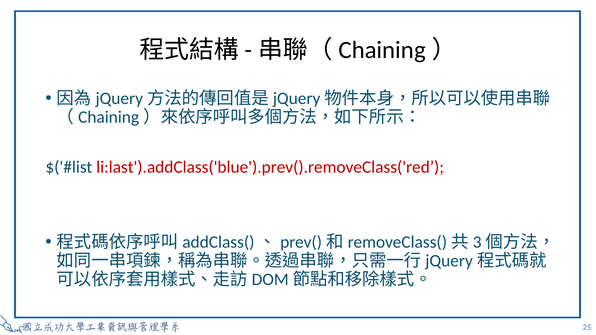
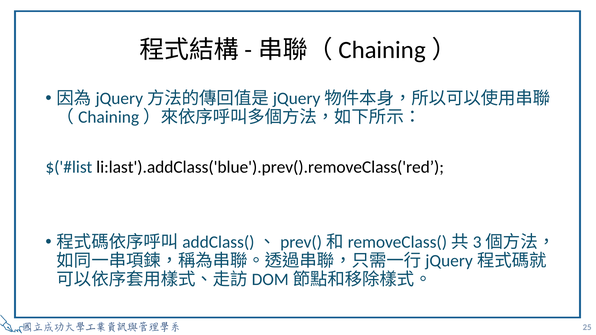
li:last').addClass('blue').prev().removeClass('red colour: red -> black (270, 167)
